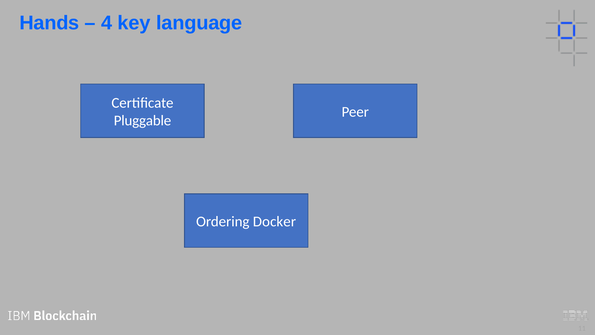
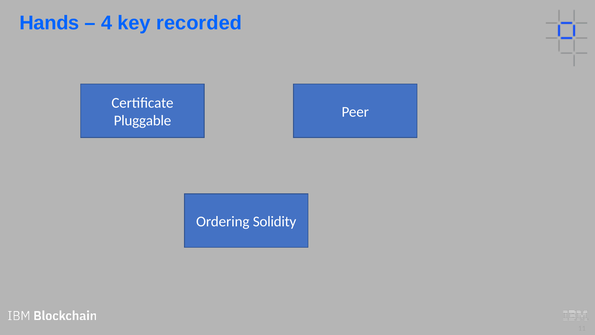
language: language -> recorded (199, 23)
Docker: Docker -> Solidity (275, 221)
